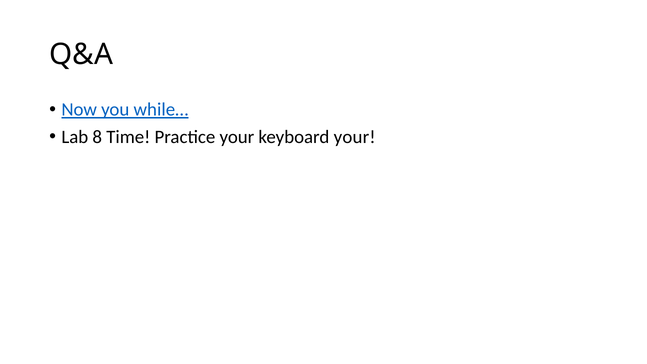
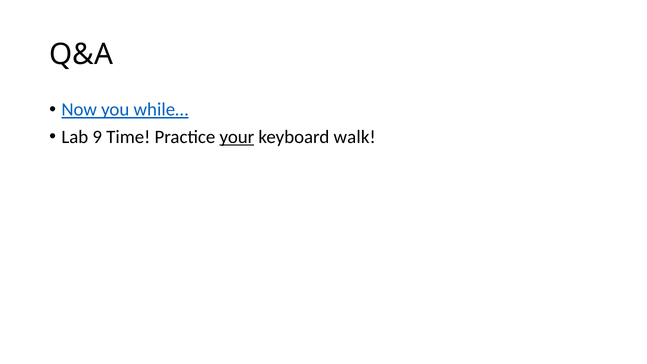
8: 8 -> 9 (97, 137)
your underline: none -> present (237, 137)
keyboard your: your -> walk (355, 137)
